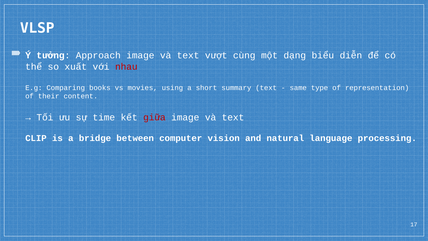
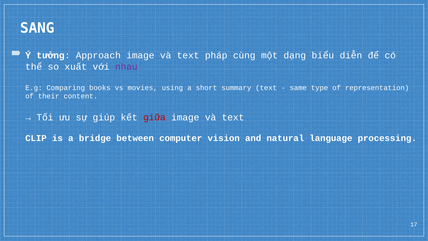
VLSP: VLSP -> SANG (37, 28)
vượt: vượt -> pháp (216, 55)
nhau colour: red -> purple (126, 67)
time: time -> giúp (104, 117)
